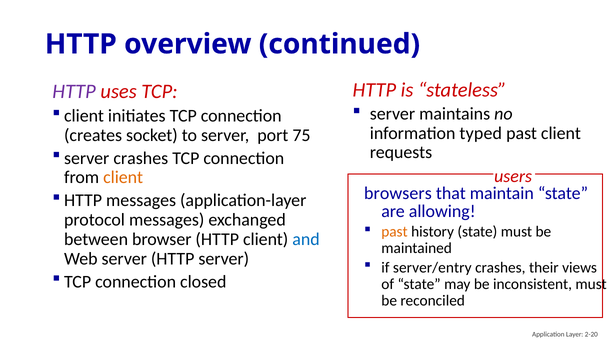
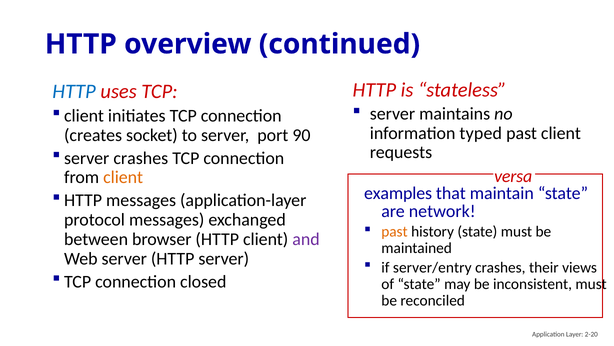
HTTP colour: purple -> blue (74, 91)
75: 75 -> 90 (301, 135)
users: users -> versa (513, 176)
browsers: browsers -> examples (398, 193)
allowing: allowing -> network (442, 211)
and colour: blue -> purple (306, 239)
